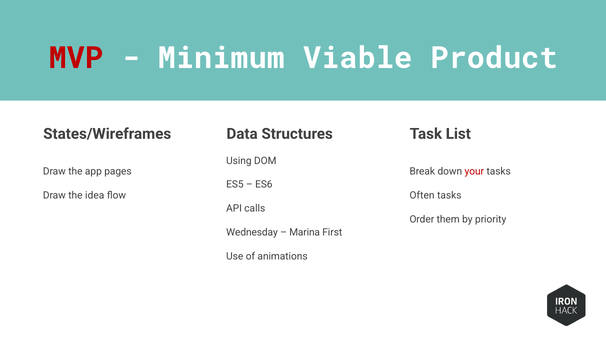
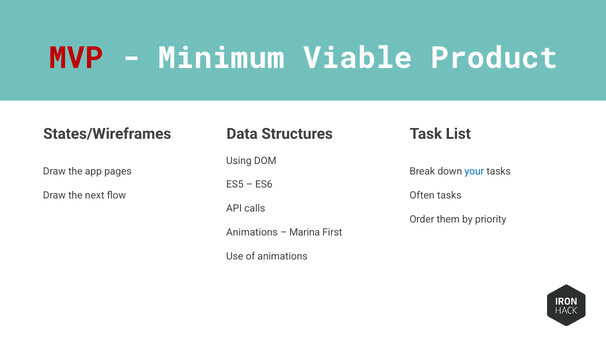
your colour: red -> blue (474, 171)
idea: idea -> next (95, 196)
Wednesday: Wednesday -> Animations (252, 232)
